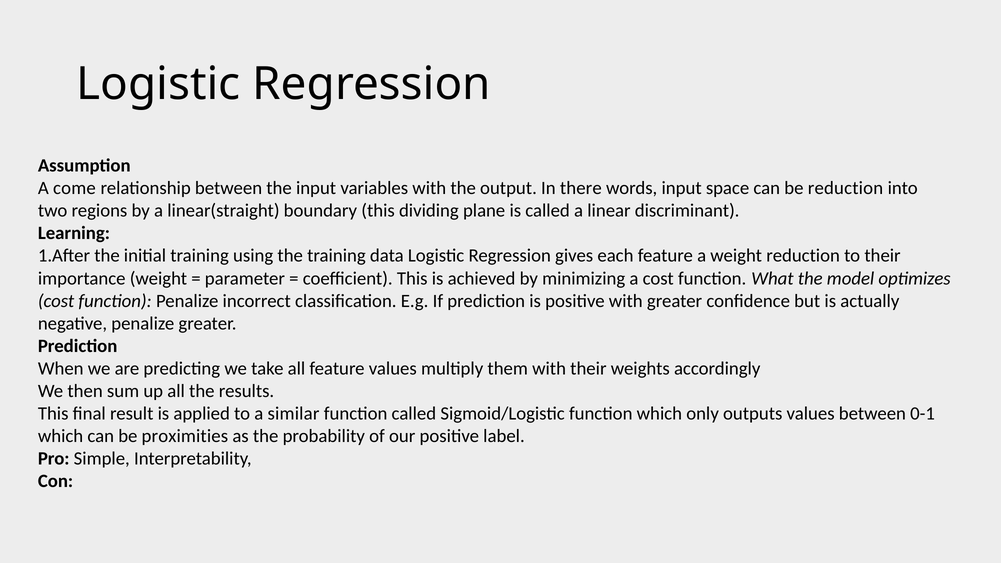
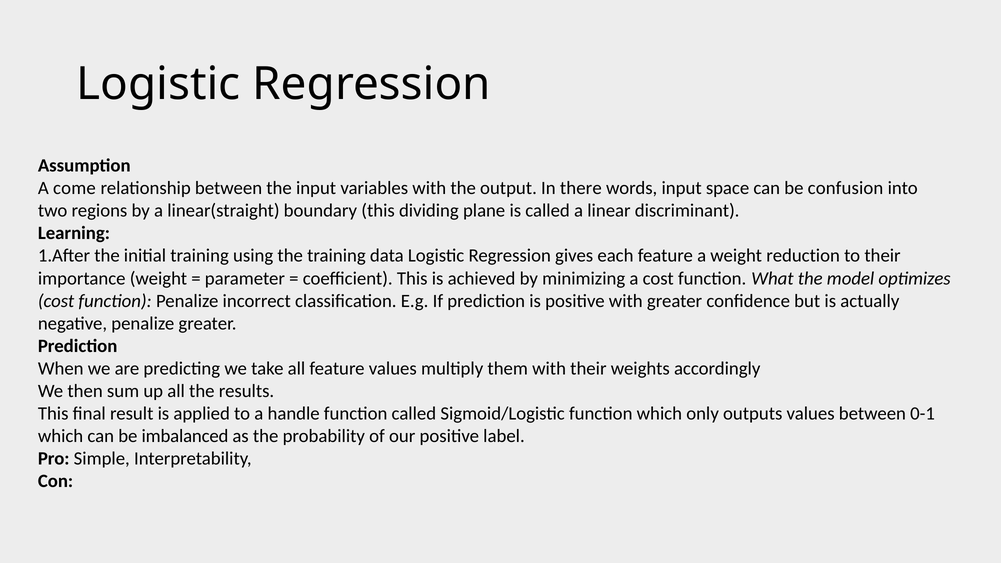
be reduction: reduction -> confusion (846, 188)
similar: similar -> handle (294, 413)
proximities: proximities -> imbalanced (185, 436)
